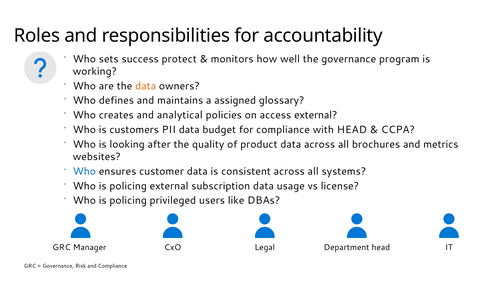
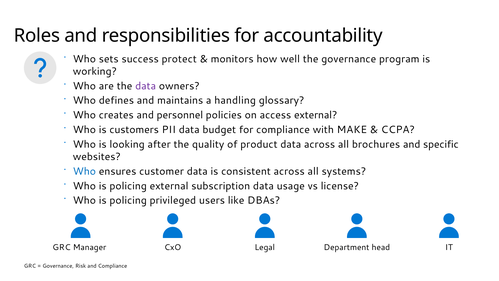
data colour: orange -> purple (146, 86)
assigned: assigned -> handling (235, 100)
analytical: analytical -> personnel (180, 115)
with HEAD: HEAD -> MAKE (352, 130)
metrics: metrics -> specific (441, 144)
